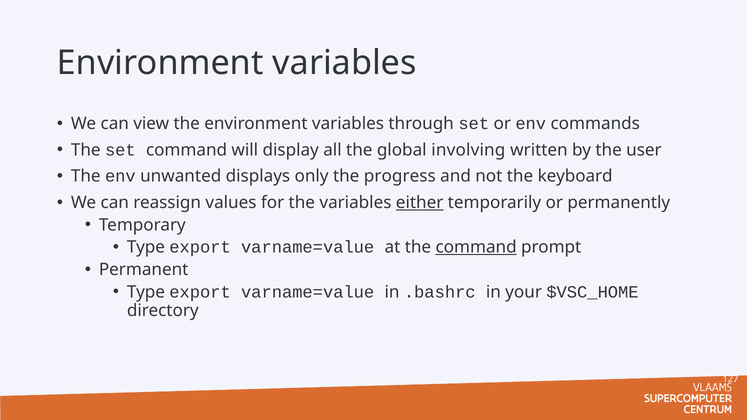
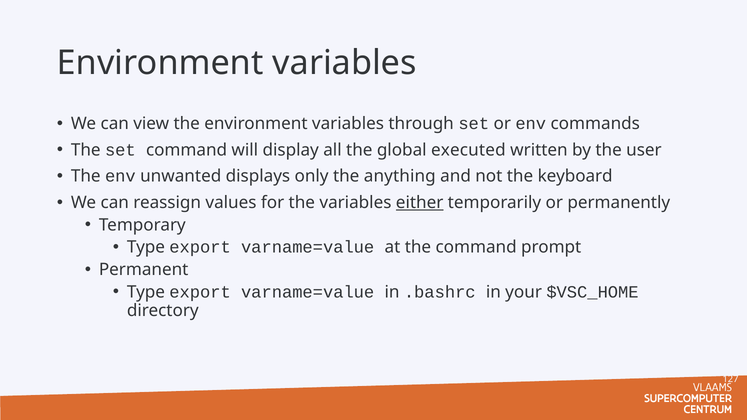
involving: involving -> executed (468, 150)
progress: progress -> anything (400, 176)
command underline: present -> none (476, 247)
